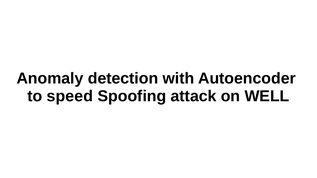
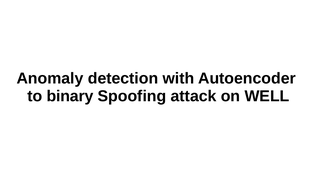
speed: speed -> binary (70, 96)
